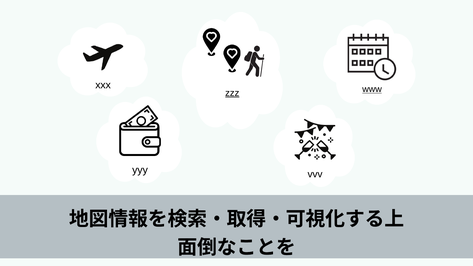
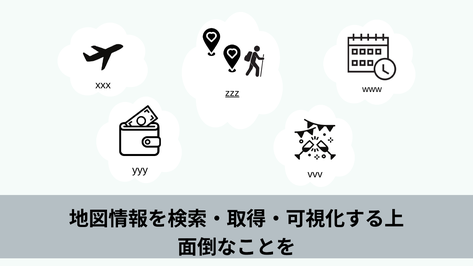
www underline: present -> none (372, 89)
